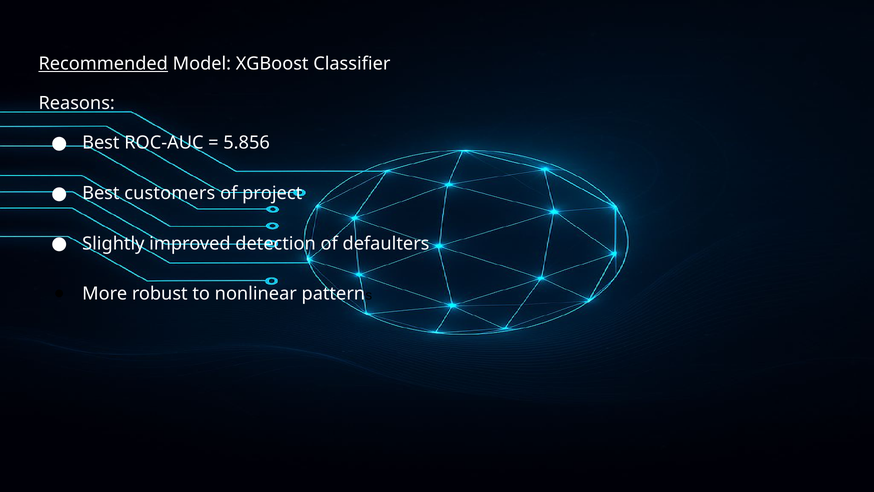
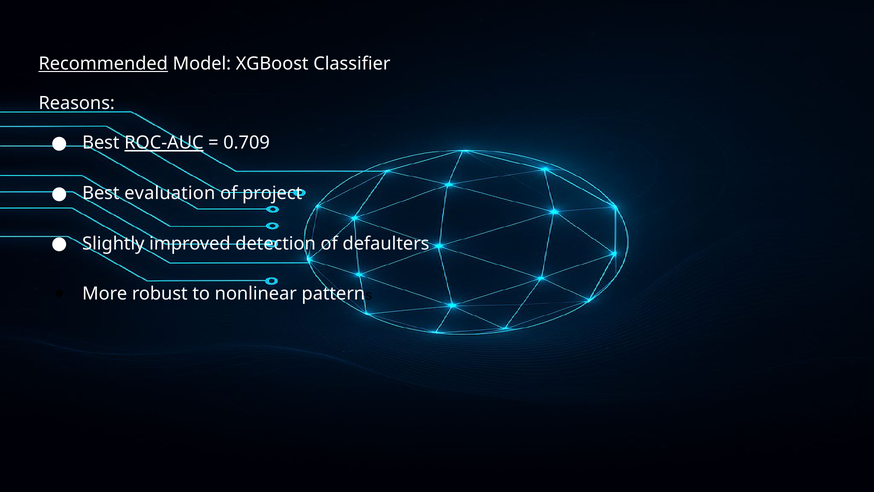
ROC-AUC underline: none -> present (164, 143)
5.856: 5.856 -> 0.709 (247, 143)
customers: customers -> evaluation (170, 193)
